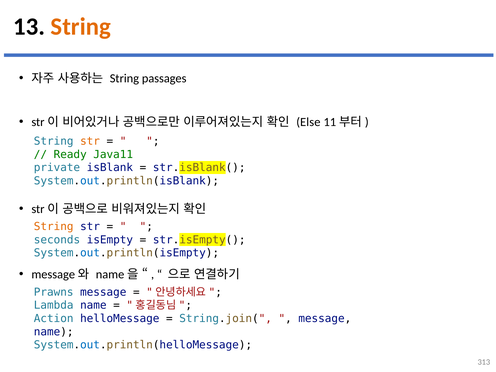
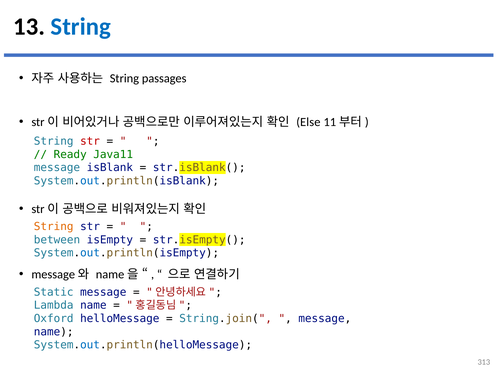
String colour: orange -> blue (81, 27)
str colour: orange -> red (90, 141)
private: private -> message (57, 168)
seconds: seconds -> between (57, 240)
Prawns: Prawns -> Static (54, 292)
Action: Action -> Oxford (54, 319)
